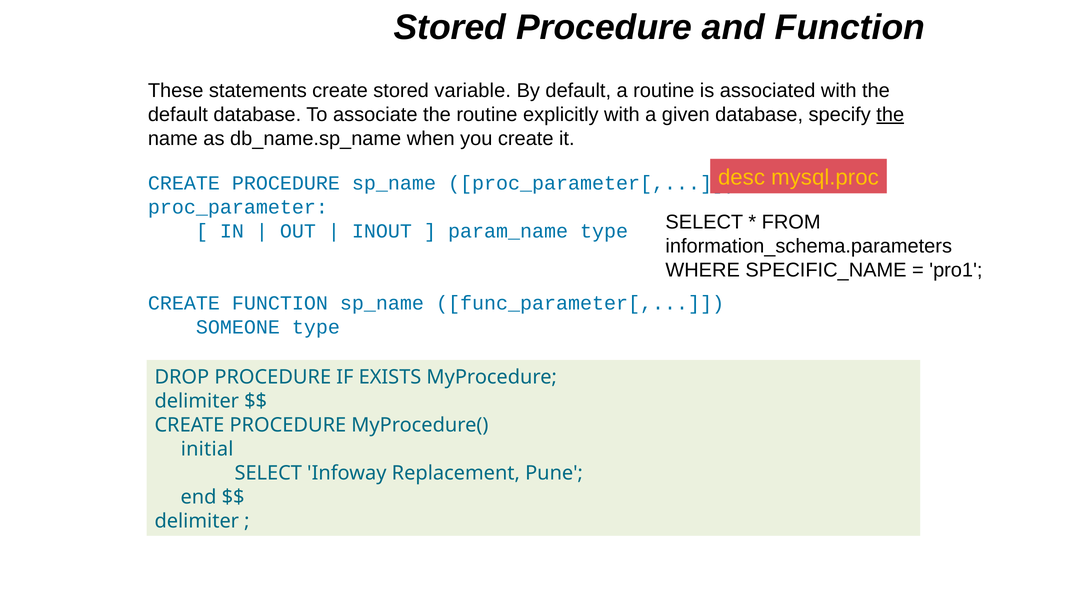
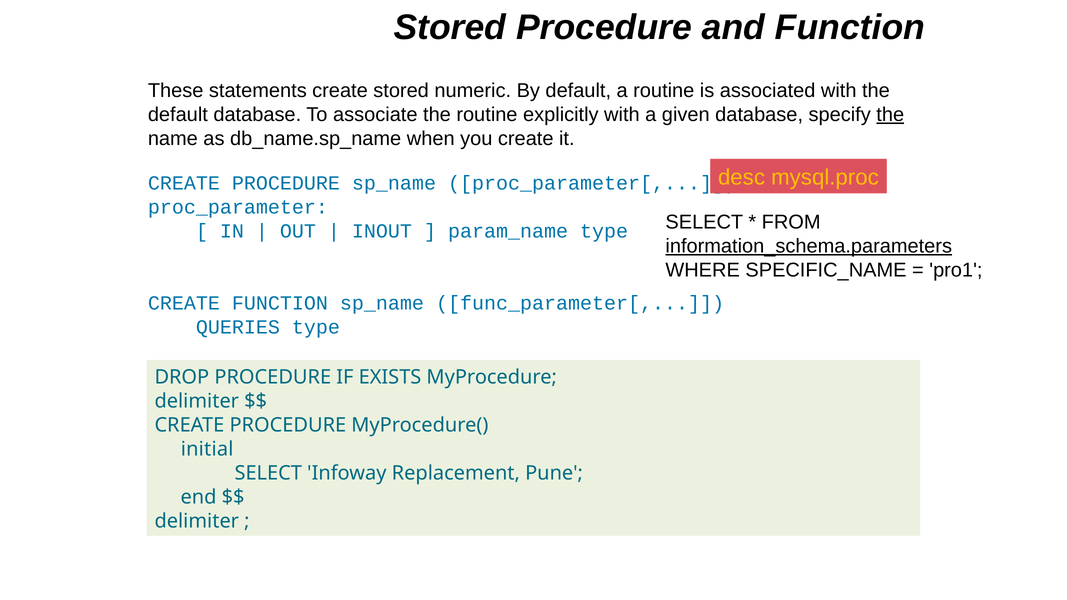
variable: variable -> numeric (473, 91)
information_schema.parameters underline: none -> present (809, 246)
SOMEONE: SOMEONE -> QUERIES (238, 327)
